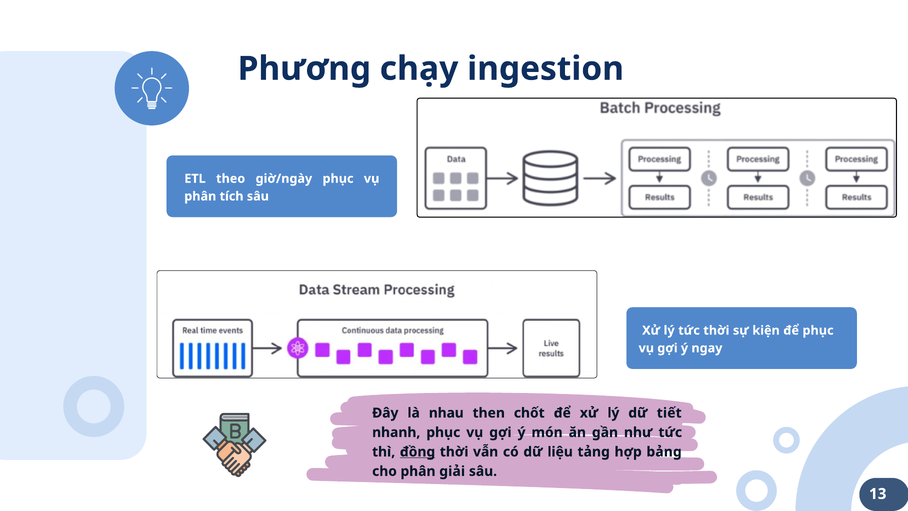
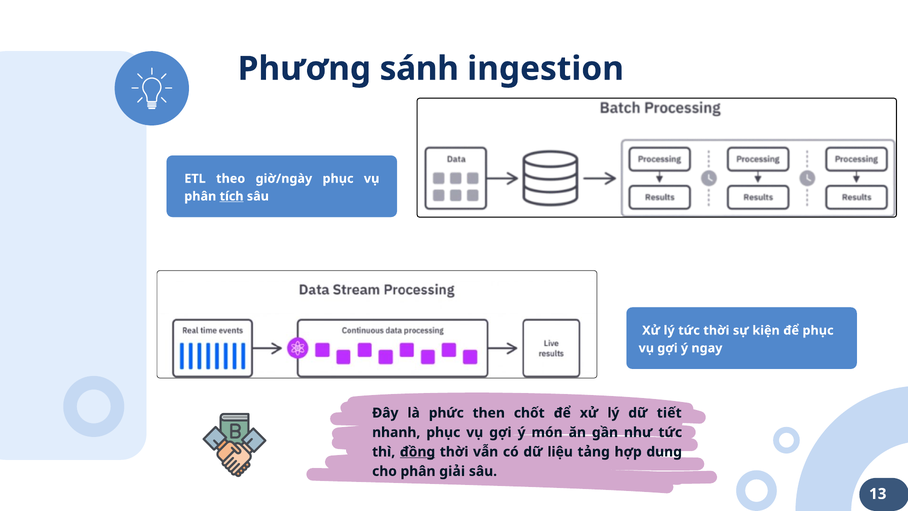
chạy: chạy -> sánh (419, 69)
tích underline: none -> present (232, 196)
nhau: nhau -> phức (446, 413)
bảng: bảng -> dung (664, 452)
